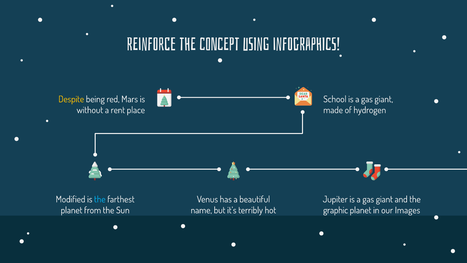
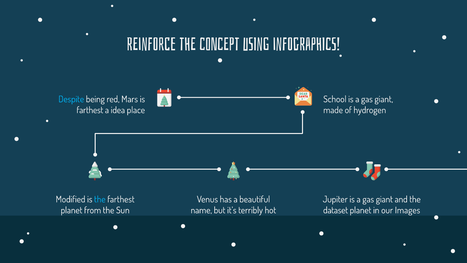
Despite colour: yellow -> light blue (71, 99)
without: without -> farthest (90, 110)
rent: rent -> idea (118, 110)
graphic: graphic -> dataset (336, 210)
